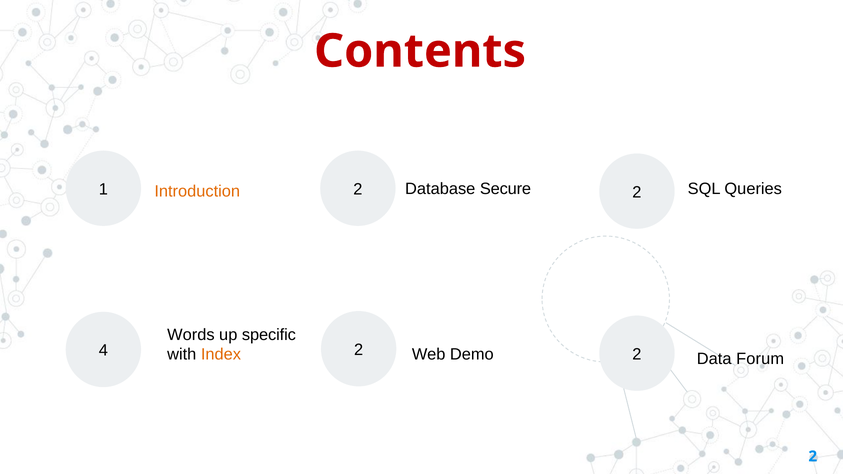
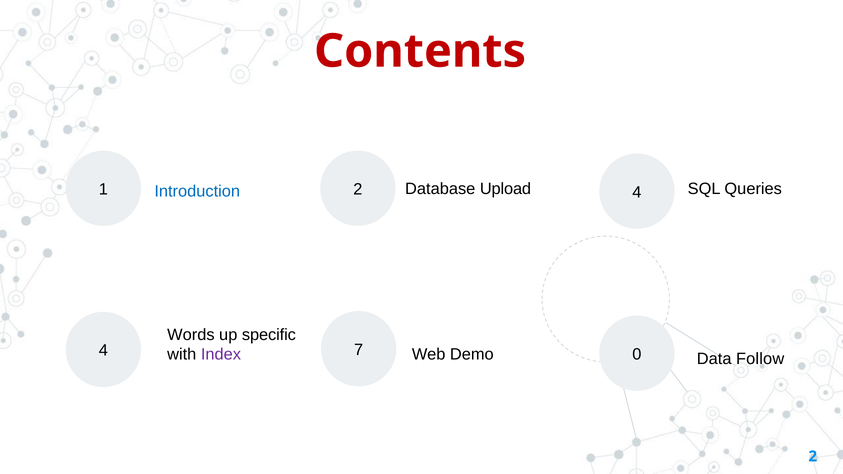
Secure: Secure -> Upload (505, 189)
Introduction colour: orange -> blue (197, 191)
2 2: 2 -> 4 (637, 192)
4 2: 2 -> 7 (359, 350)
Index colour: orange -> purple (221, 355)
Demo 2: 2 -> 0 (637, 354)
Forum: Forum -> Follow (760, 359)
